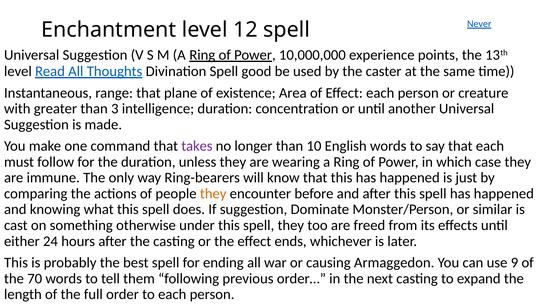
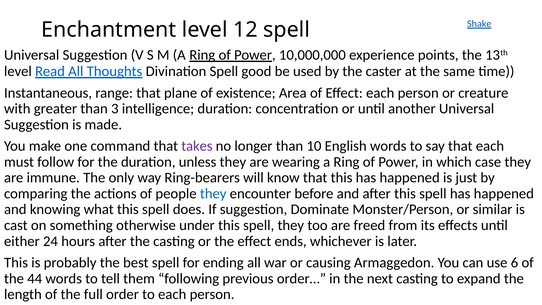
Never: Never -> Shake (479, 24)
they colour: orange -> blue (213, 194)
9: 9 -> 6 (514, 263)
70: 70 -> 44 (35, 278)
